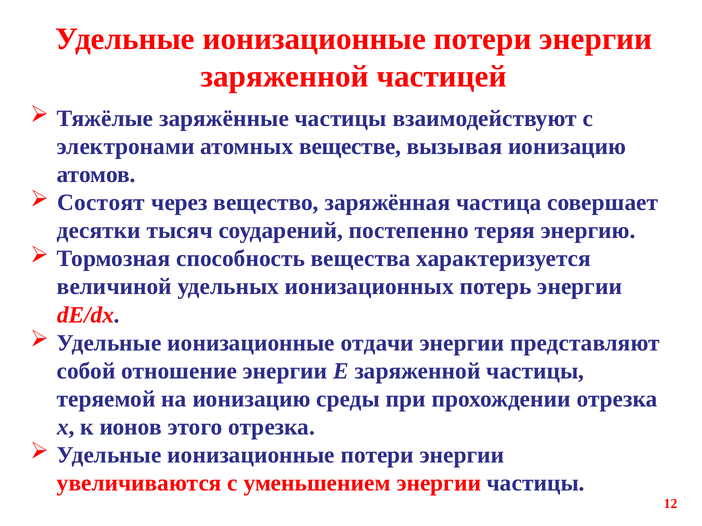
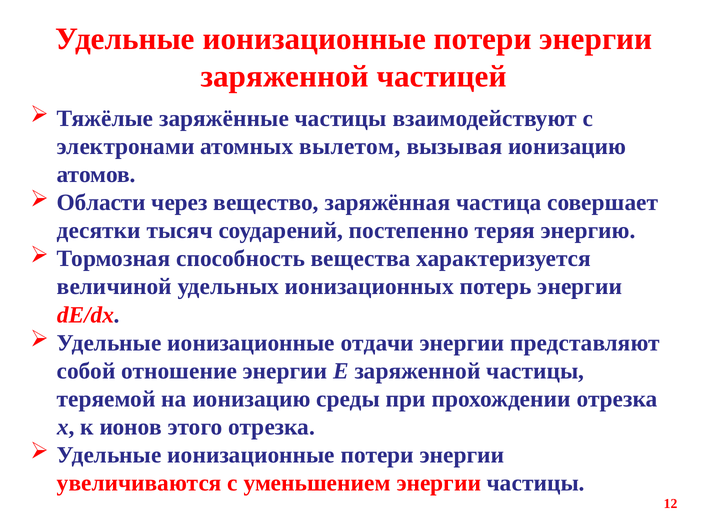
веществе: веществе -> вылетом (350, 147)
Состоят: Состоят -> Области (101, 203)
